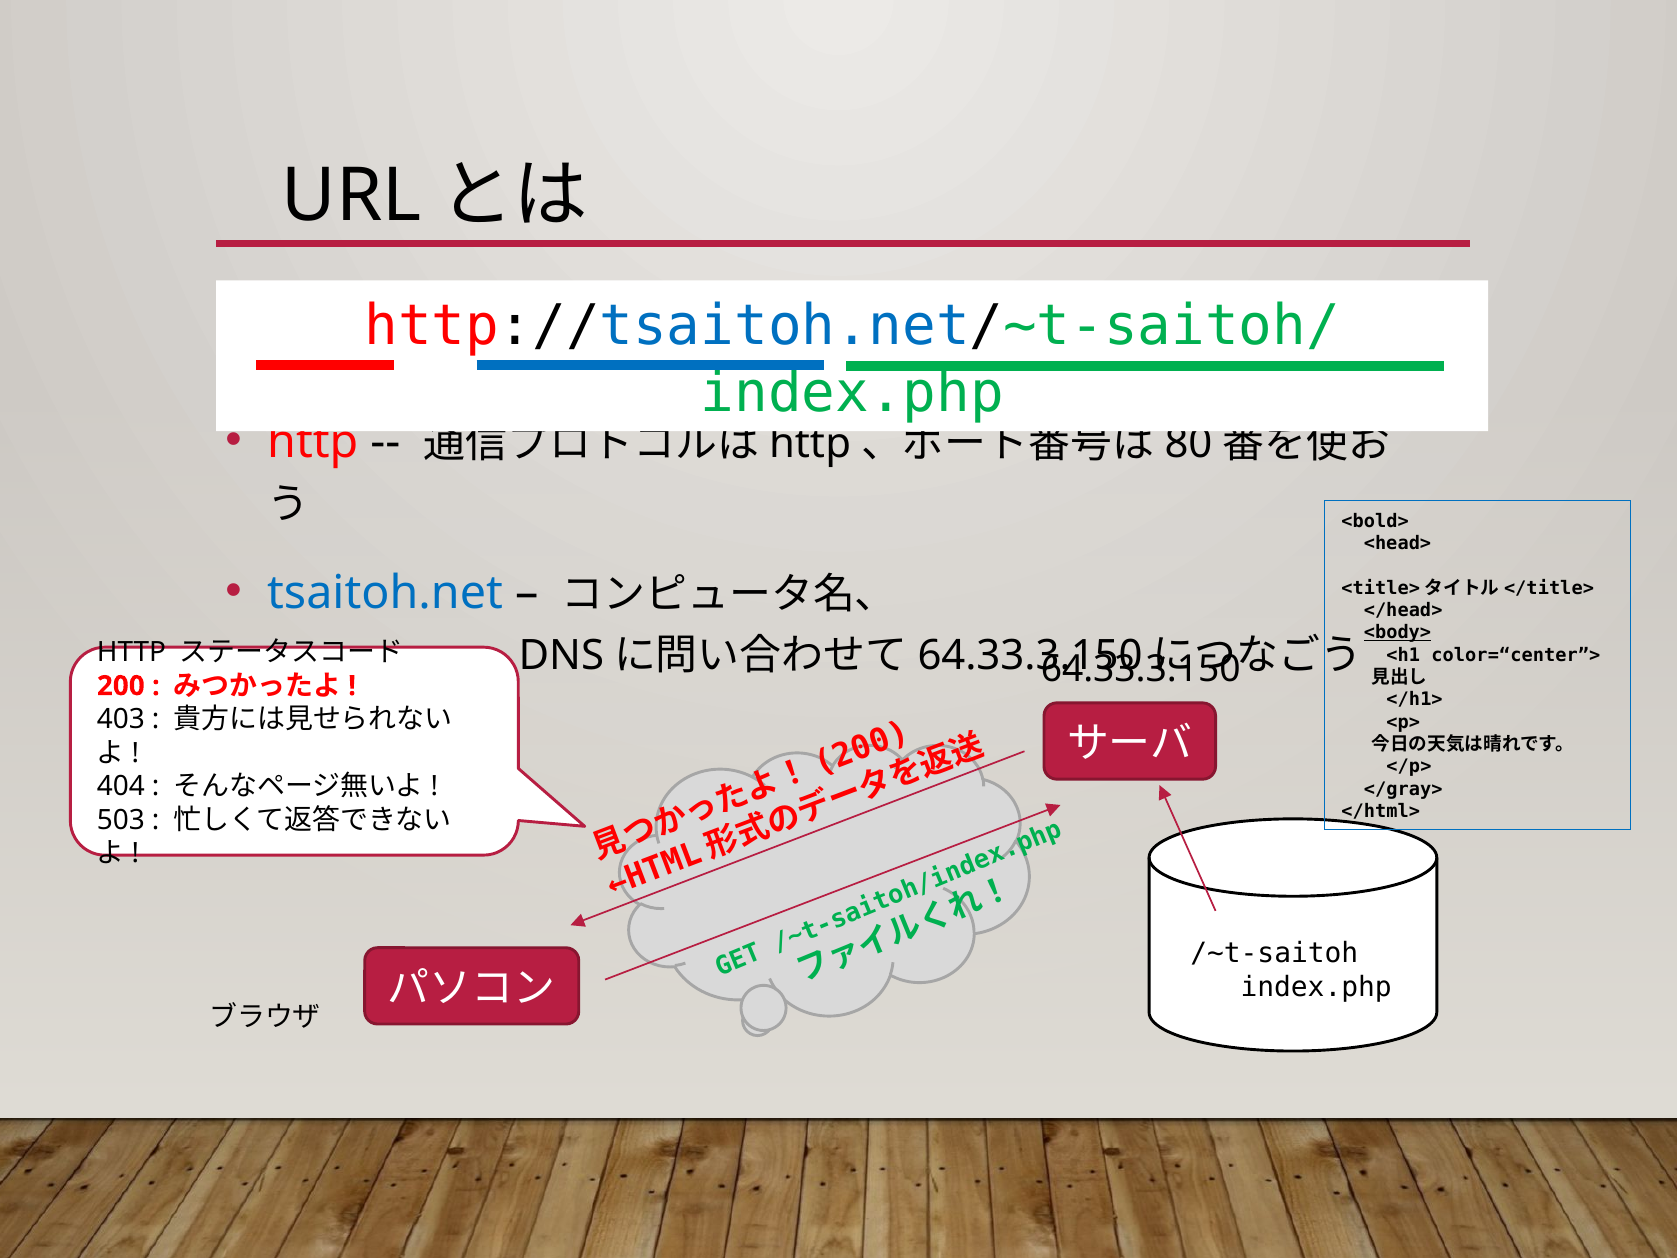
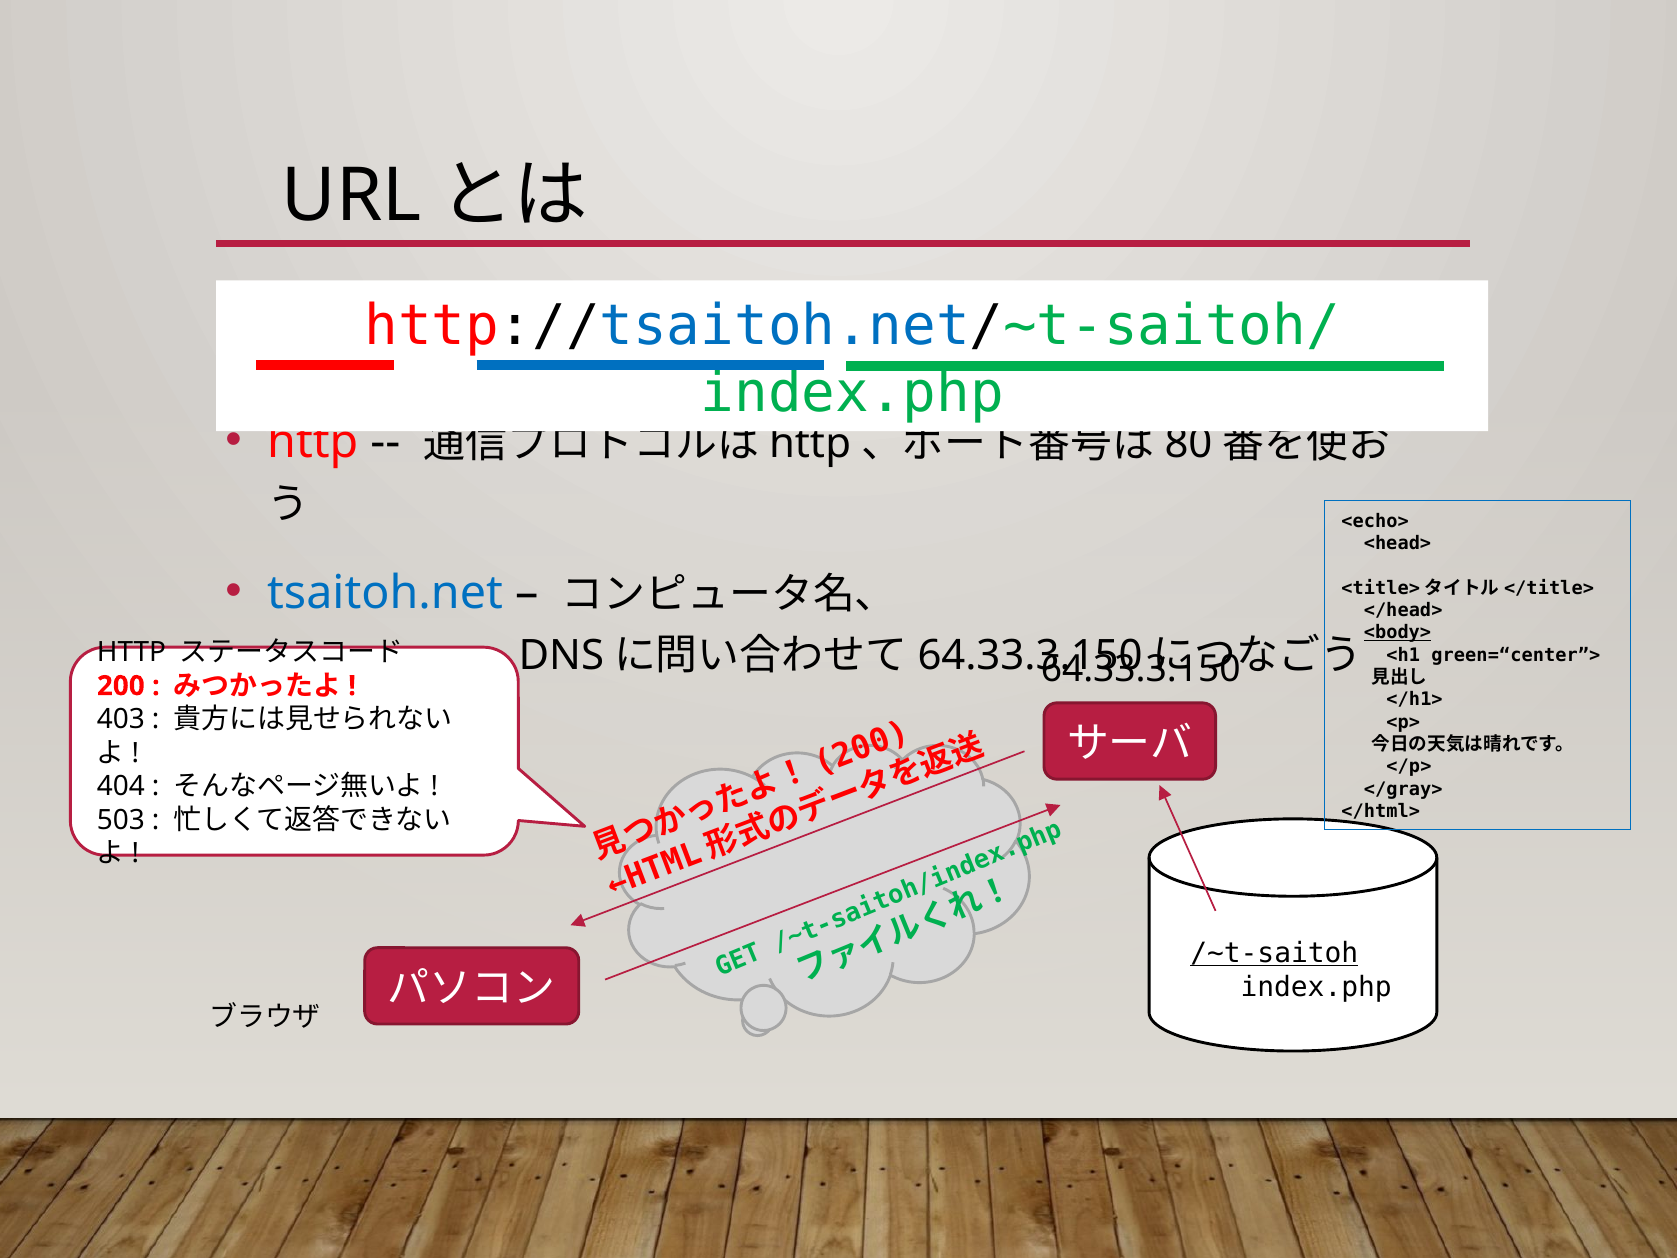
<bold>: <bold> -> <echo> (1375, 521)
color=“center”>: color=“center”> -> green=“center”> (1516, 655)
/~t-saitoh underline: none -> present (1274, 953)
